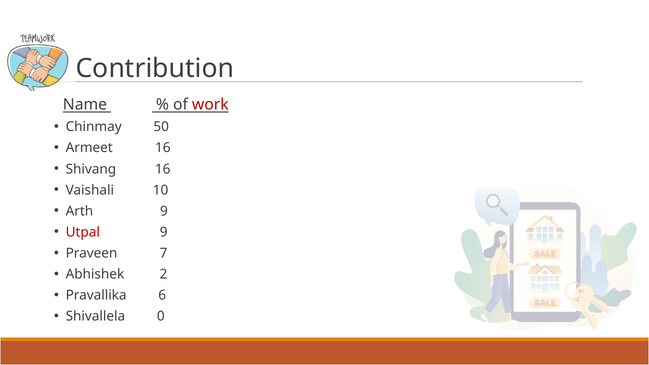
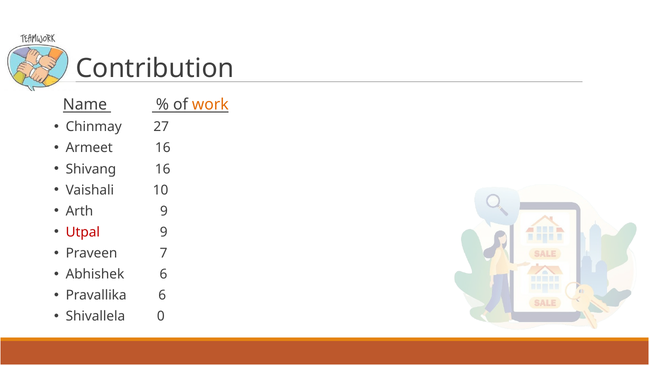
work colour: red -> orange (210, 105)
50: 50 -> 27 (161, 127)
Abhishek 2: 2 -> 6 (163, 274)
